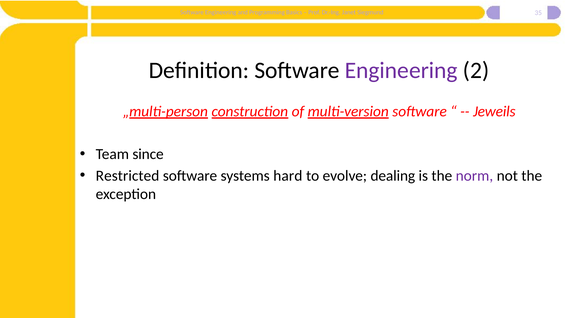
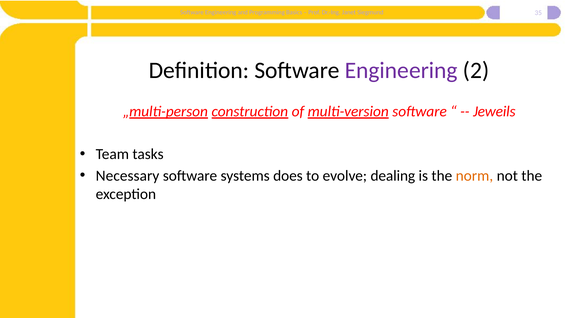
since: since -> tasks (148, 154)
Restricted: Restricted -> Necessary (128, 176)
hard: hard -> does (288, 176)
norm colour: purple -> orange (474, 176)
